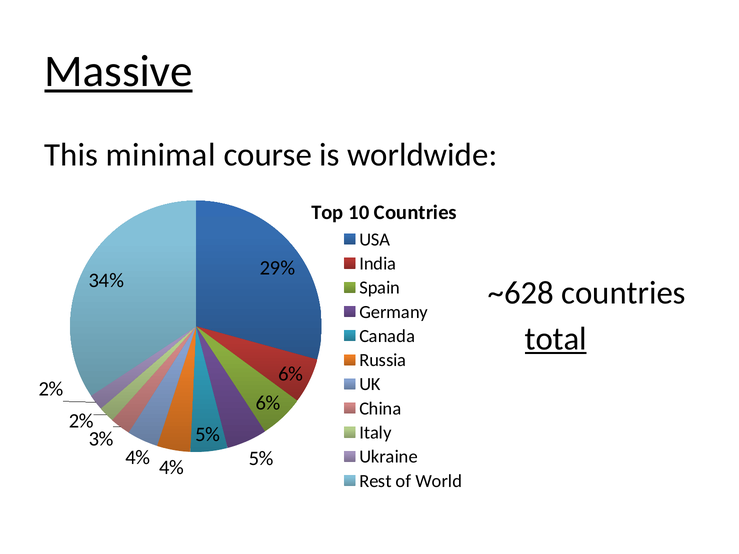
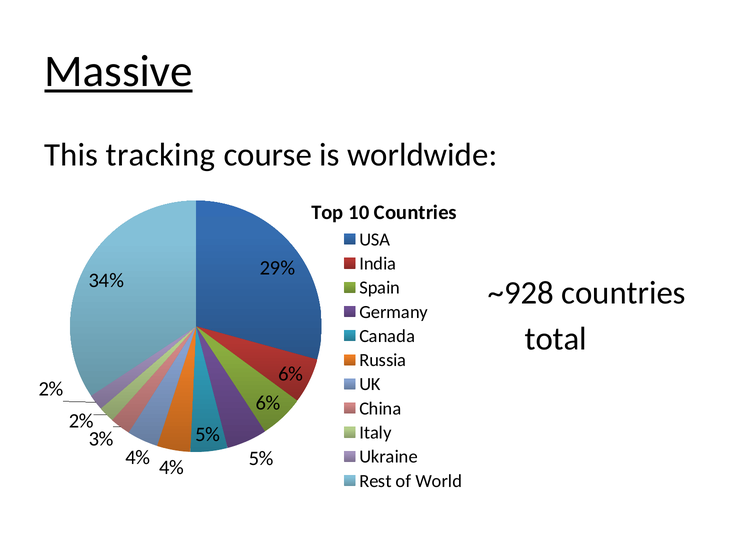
minimal: minimal -> tracking (161, 155)
~628: ~628 -> ~928 (521, 293)
total underline: present -> none (556, 339)
